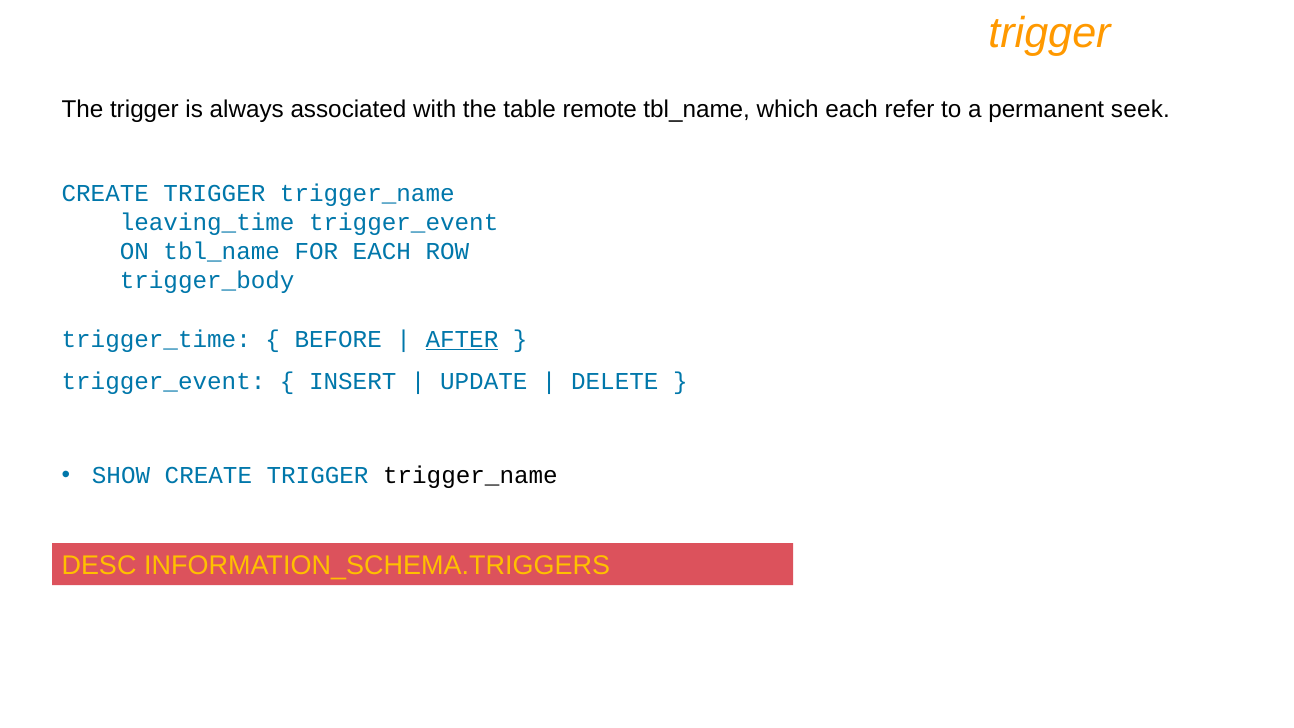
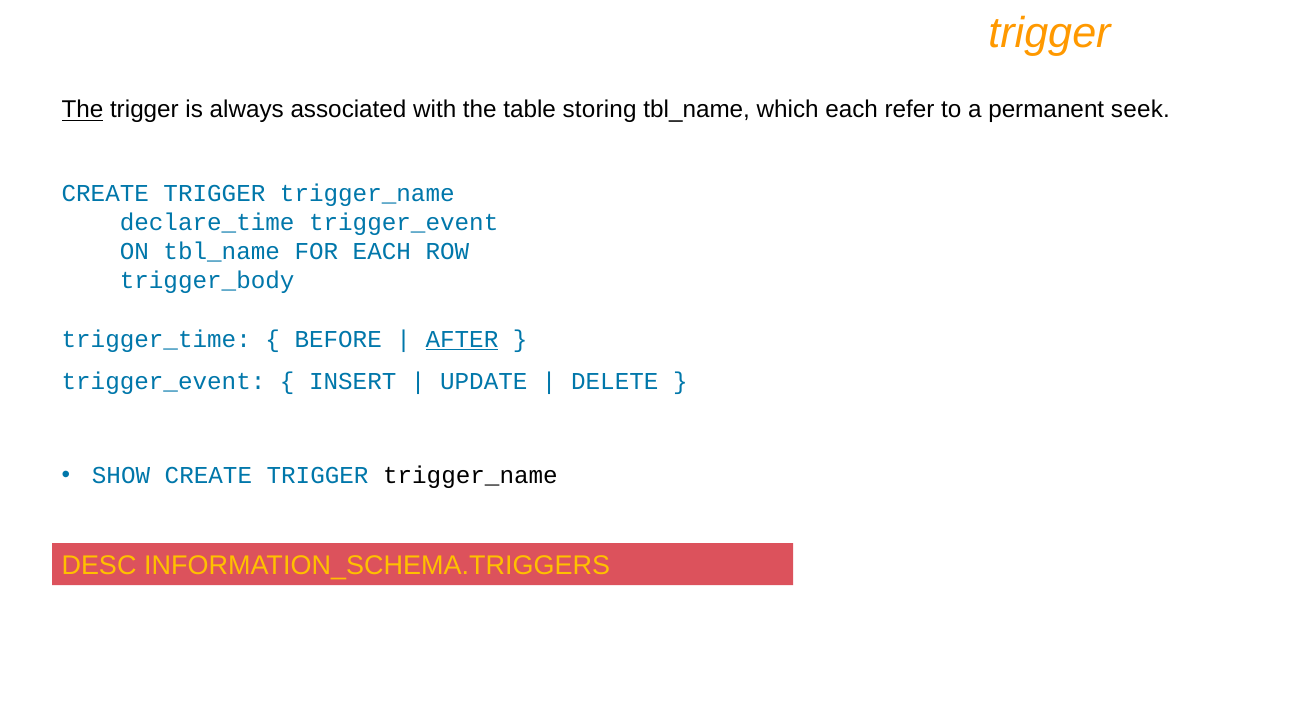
The underline: none -> present (82, 110)
remote: remote -> storing (600, 110)
leaving_time: leaving_time -> declare_time (207, 223)
